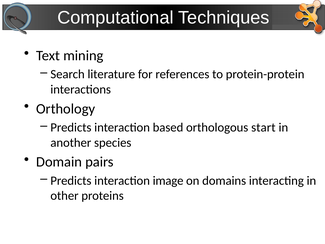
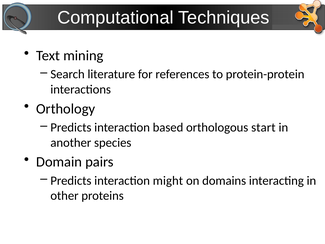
image: image -> might (168, 180)
